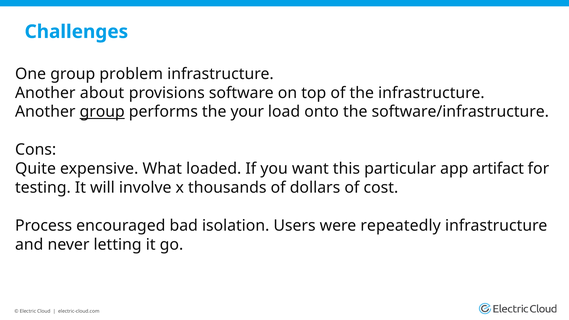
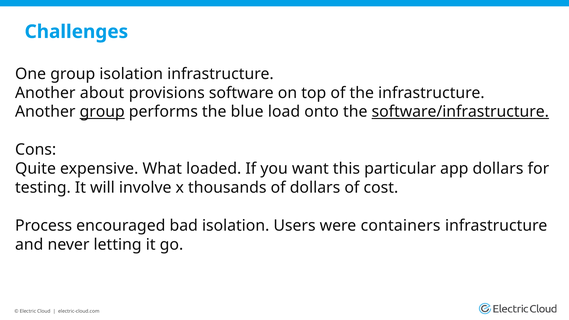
group problem: problem -> isolation (131, 74)
your: your -> blue (247, 112)
software/infrastructure underline: none -> present (460, 112)
app artifact: artifact -> dollars (498, 169)
repeatedly: repeatedly -> containers (401, 226)
